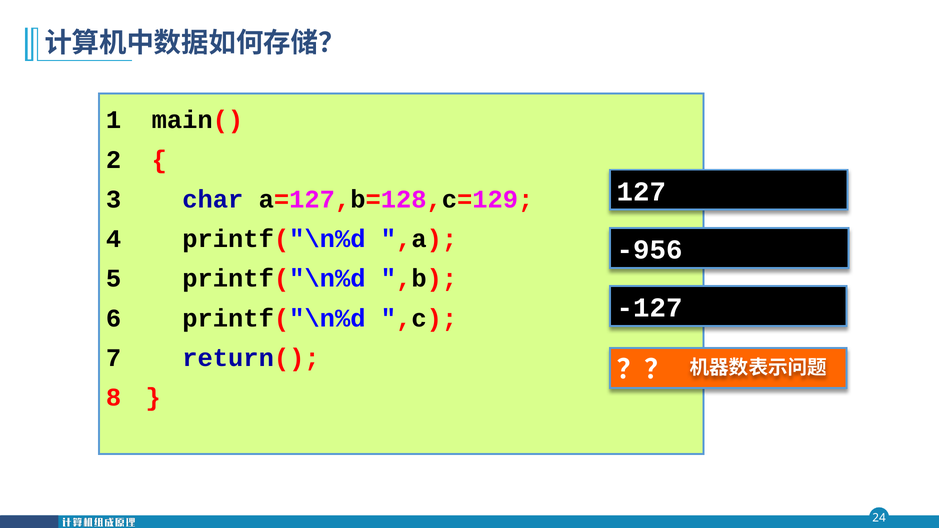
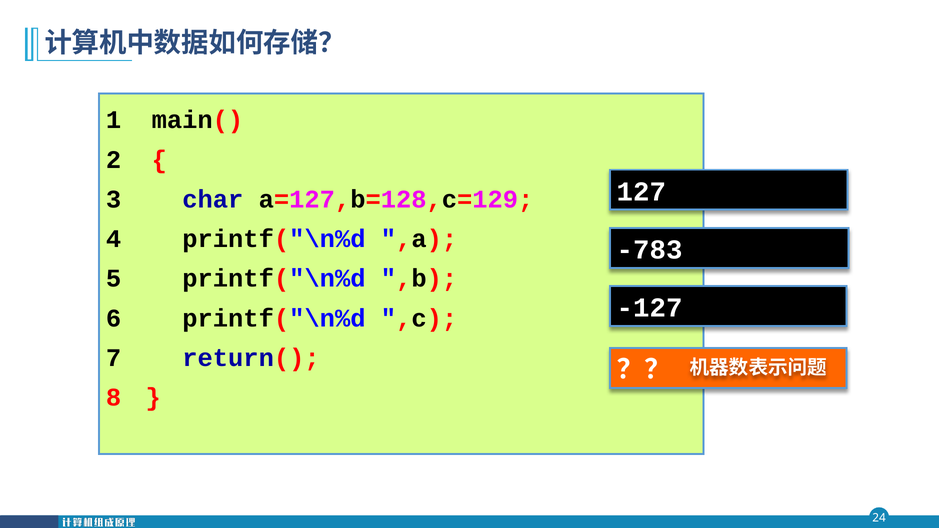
-956: -956 -> -783 (650, 250)
